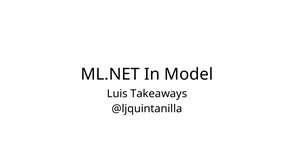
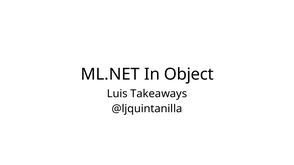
Model: Model -> Object (189, 75)
